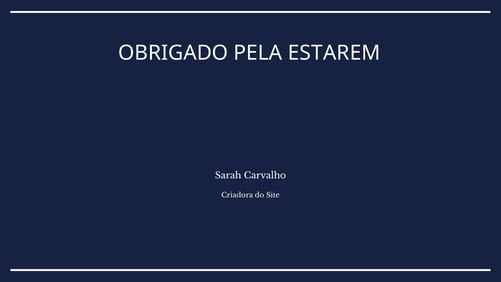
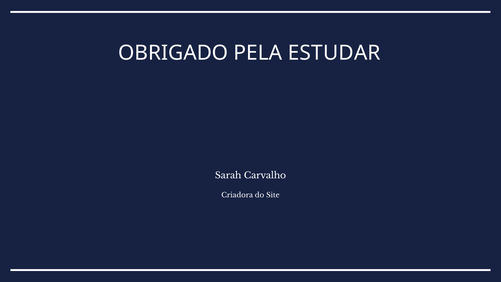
ESTAREM: ESTAREM -> ESTUDAR (334, 53)
